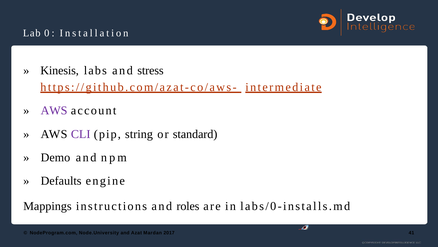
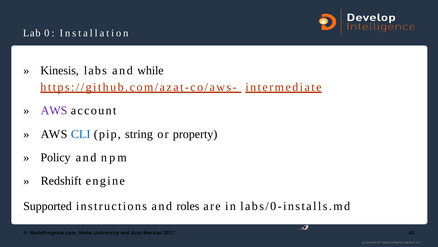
stress: stress -> while (151, 70)
CLI colour: purple -> blue (81, 134)
standard: standard -> property (195, 134)
Demo: Demo -> Policy (56, 157)
Defaults: Defaults -> Redshift (61, 181)
Mappings: Mappings -> Supported (48, 206)
